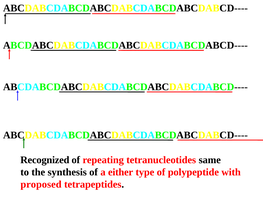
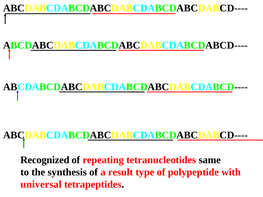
either: either -> result (121, 172)
proposed: proposed -> universal (41, 185)
